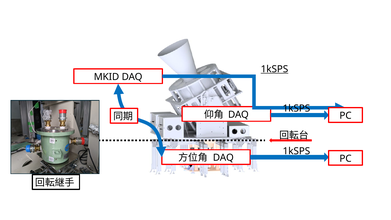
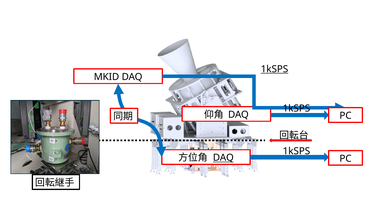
DAQ underline: none -> present (223, 158)
